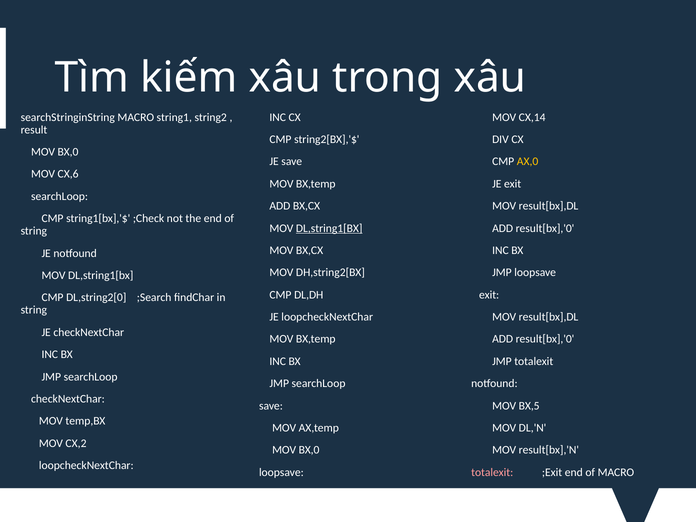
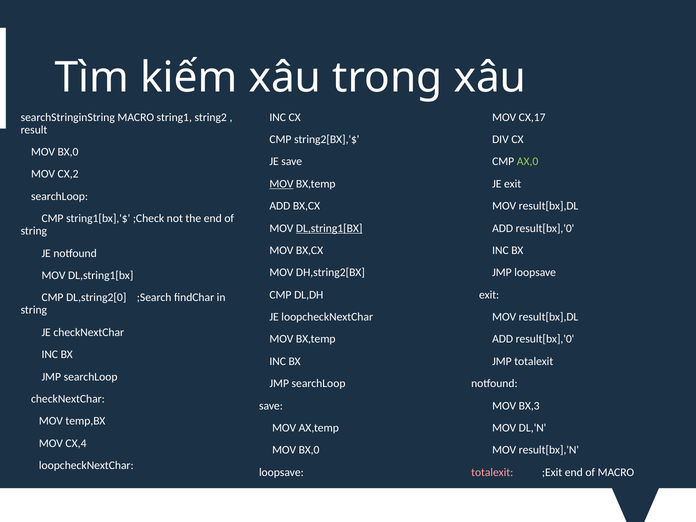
CX,14: CX,14 -> CX,17 (532, 117)
AX,0 colour: yellow -> light green (528, 162)
CX,6: CX,6 -> CX,2 (68, 174)
MOV underline: none -> present (281, 184)
BX,5: BX,5 -> BX,3 (529, 406)
CX,2: CX,2 -> CX,4 (76, 443)
